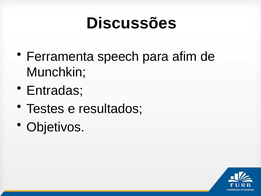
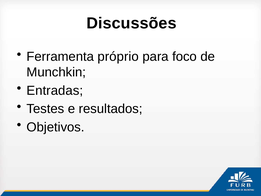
speech: speech -> próprio (118, 57)
afim: afim -> foco (185, 57)
